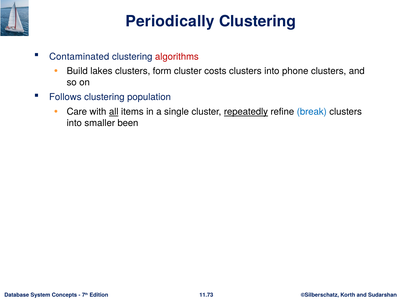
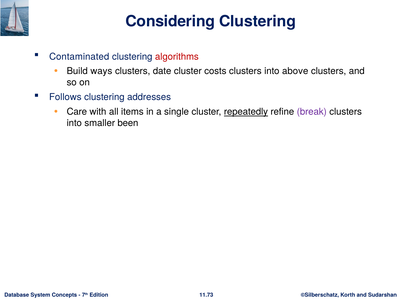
Periodically: Periodically -> Considering (170, 22)
lakes: lakes -> ways (101, 71)
form: form -> date (162, 71)
phone: phone -> above (295, 71)
population: population -> addresses (149, 97)
all underline: present -> none (114, 112)
break colour: blue -> purple (312, 112)
